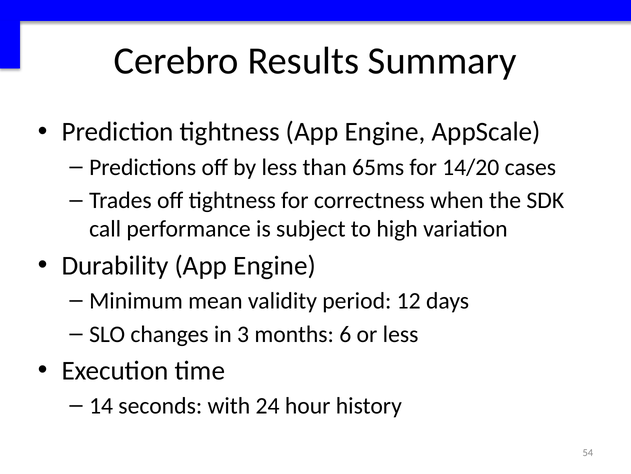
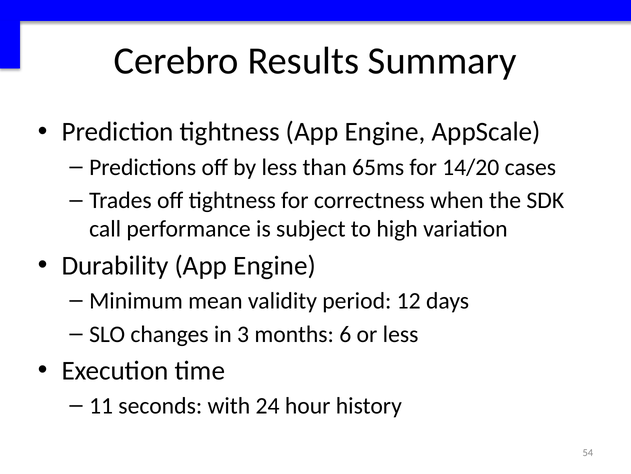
14: 14 -> 11 (101, 405)
